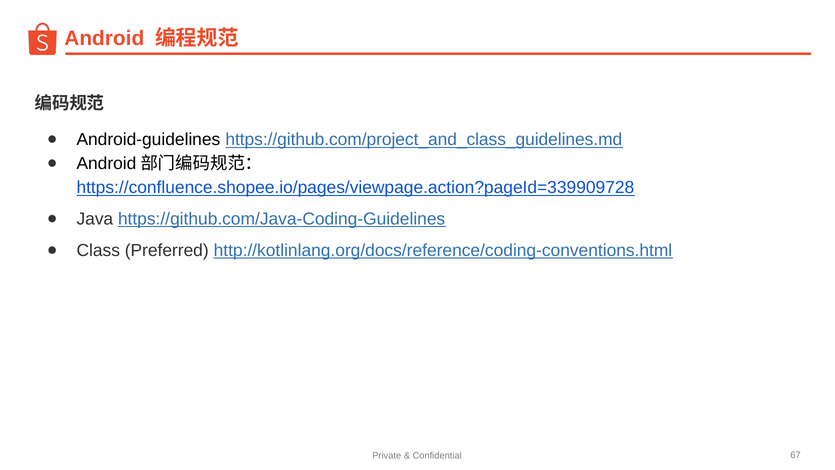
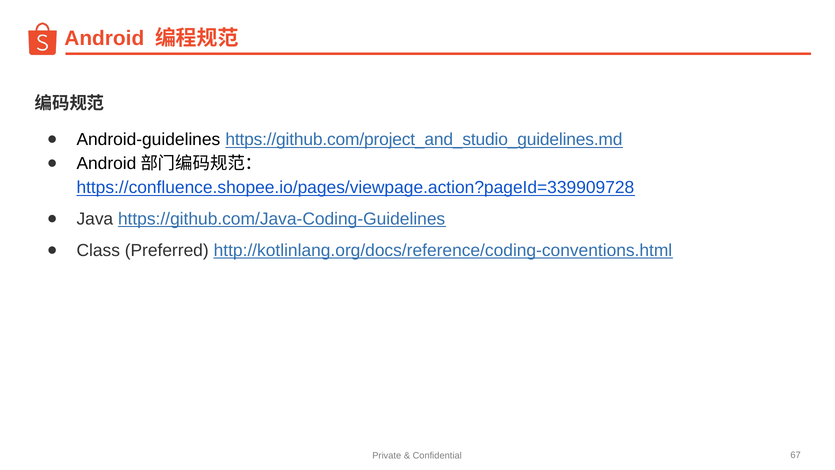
https://github.com/project_and_class_guidelines.md: https://github.com/project_and_class_guidelines.md -> https://github.com/project_and_studio_guidelines.md (424, 140)
